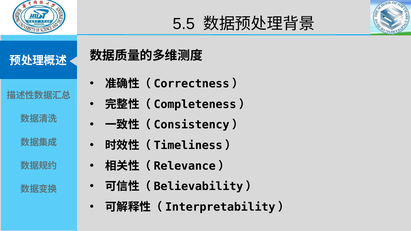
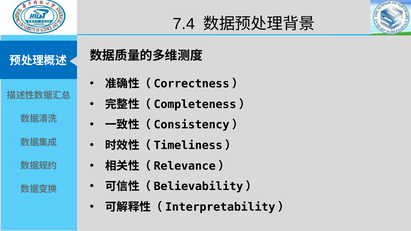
5.5: 5.5 -> 7.4 (184, 24)
